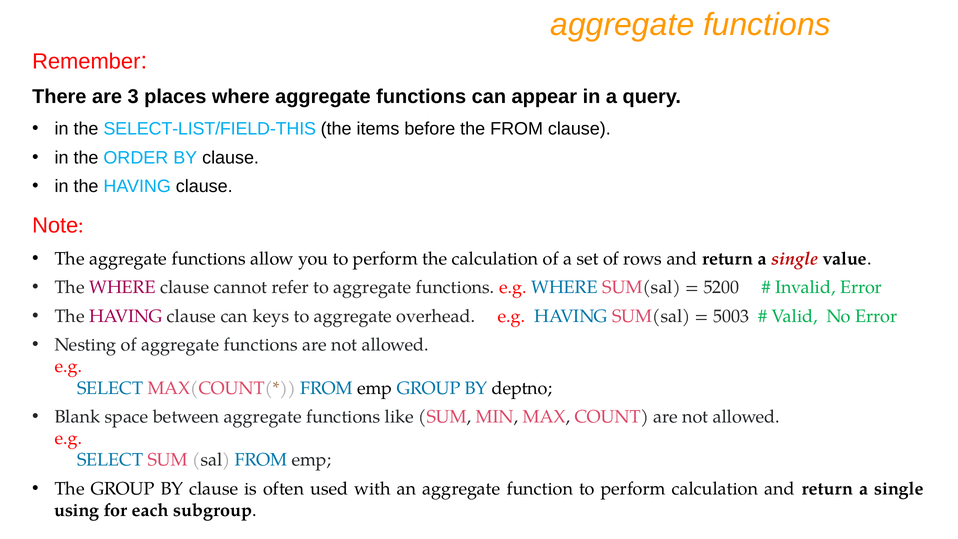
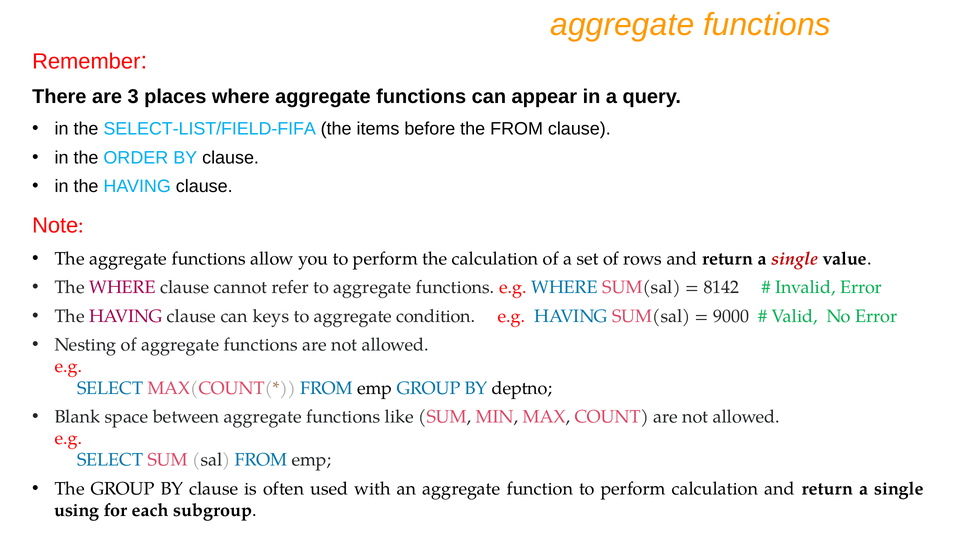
SELECT-LIST/FIELD-THIS: SELECT-LIST/FIELD-THIS -> SELECT-LIST/FIELD-FIFA (210, 129)
5200: 5200 -> 8142 (721, 287)
overhead: overhead -> condition (436, 316)
5003: 5003 -> 9000 (731, 316)
